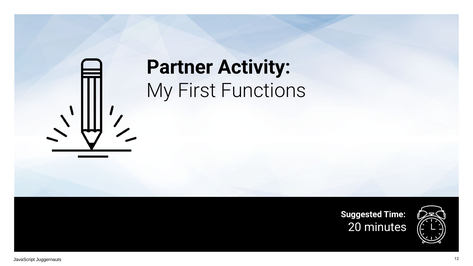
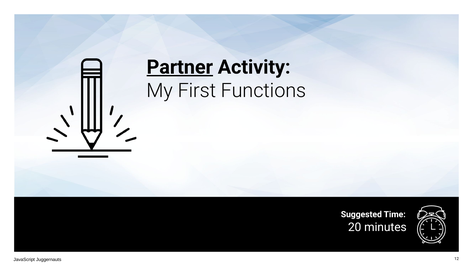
Partner underline: none -> present (180, 67)
